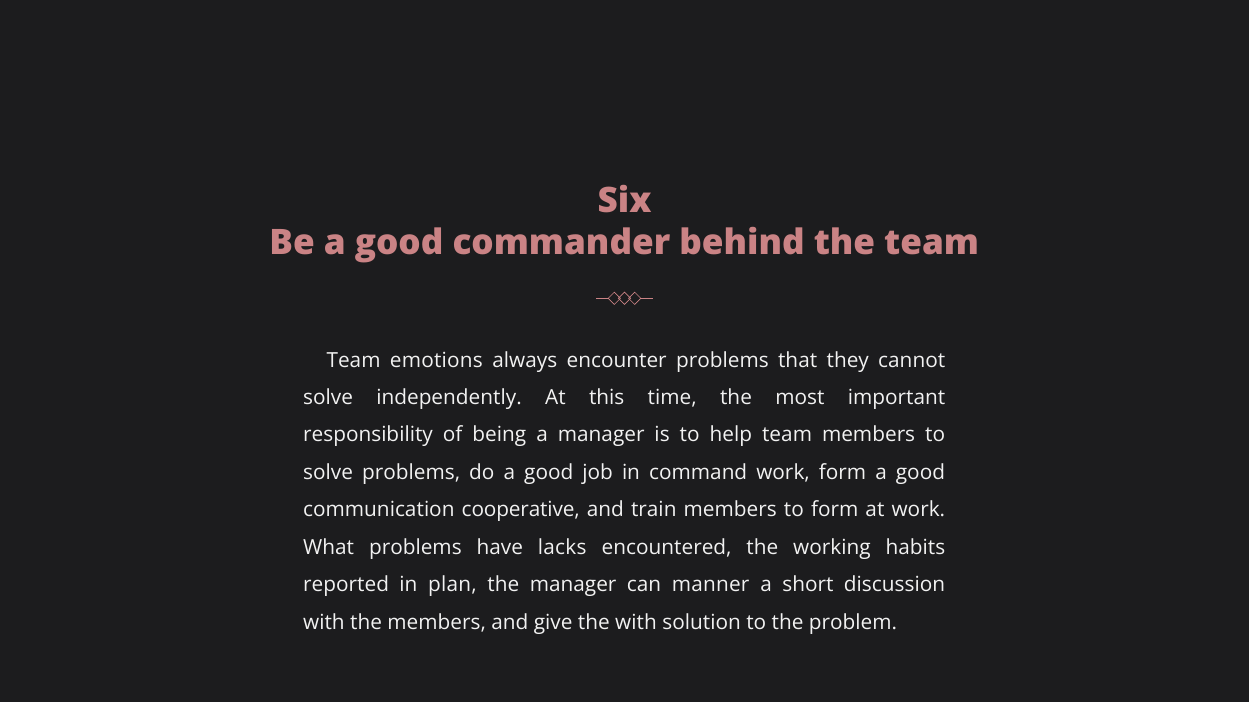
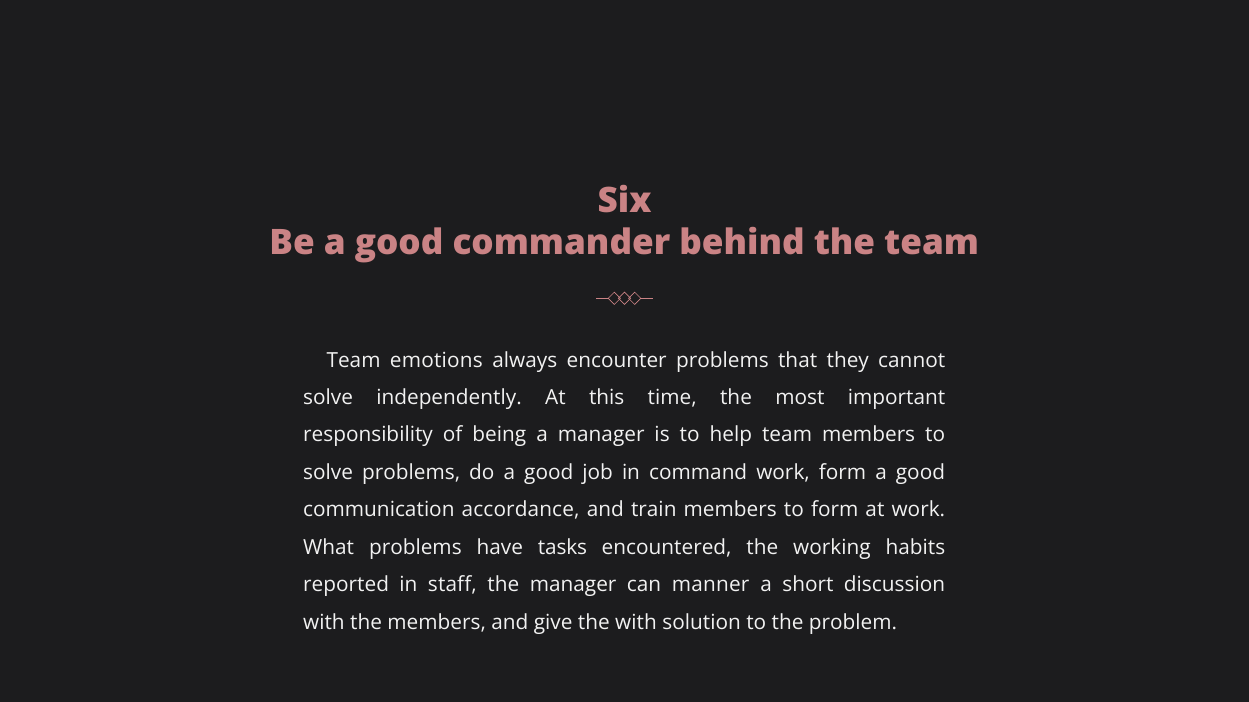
cooperative: cooperative -> accordance (521, 510)
lacks: lacks -> tasks (562, 548)
plan: plan -> staff (452, 585)
